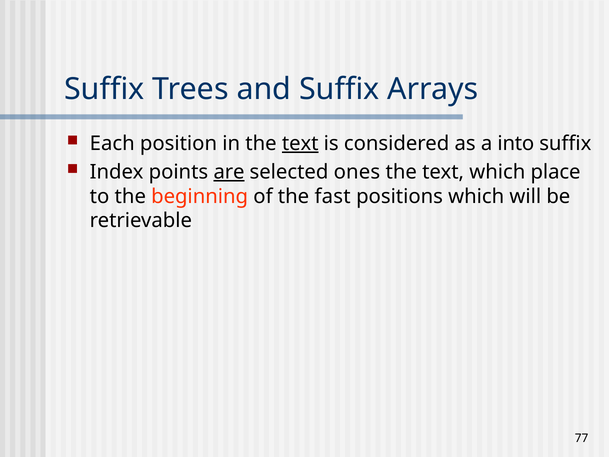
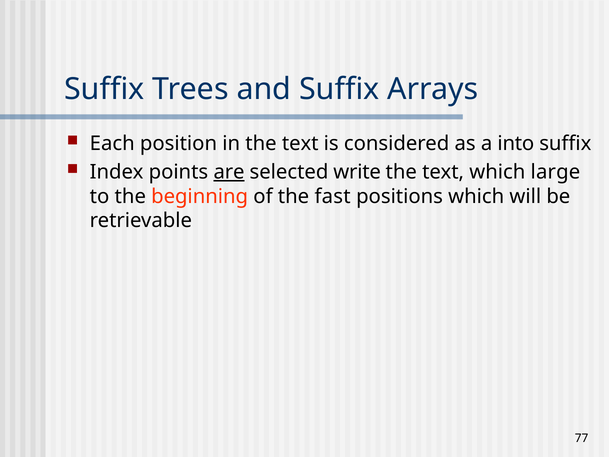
text underline: present -> none (300, 144)
ones: ones -> write (357, 172)
place: place -> large (555, 172)
